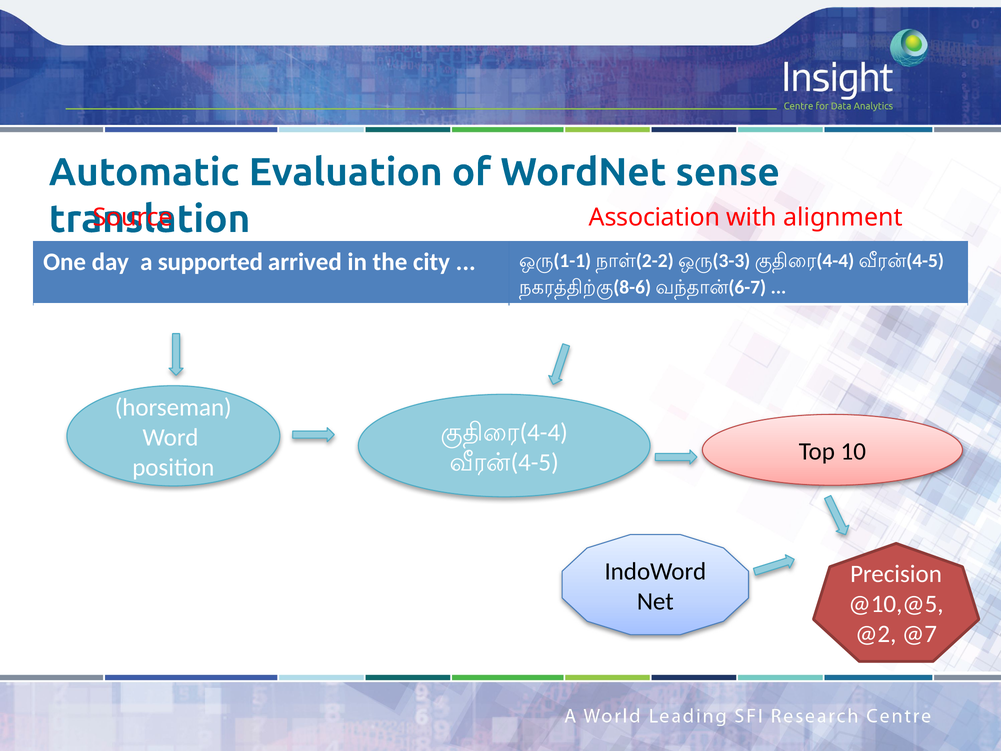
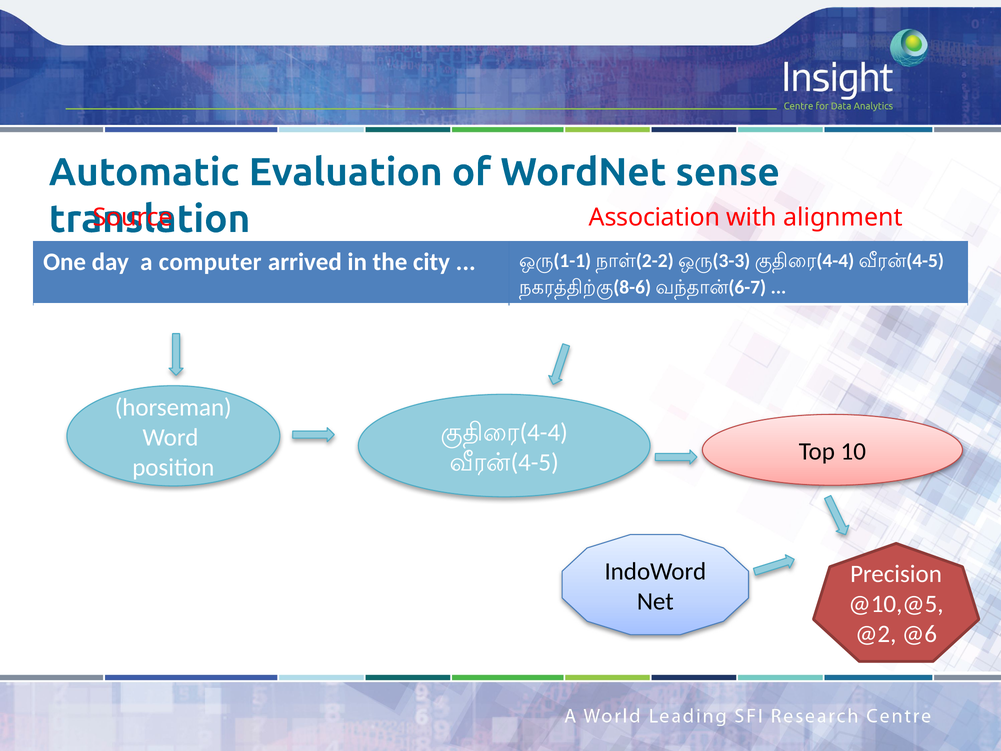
supported: supported -> computer (210, 262)
@7: @7 -> @6 (920, 634)
